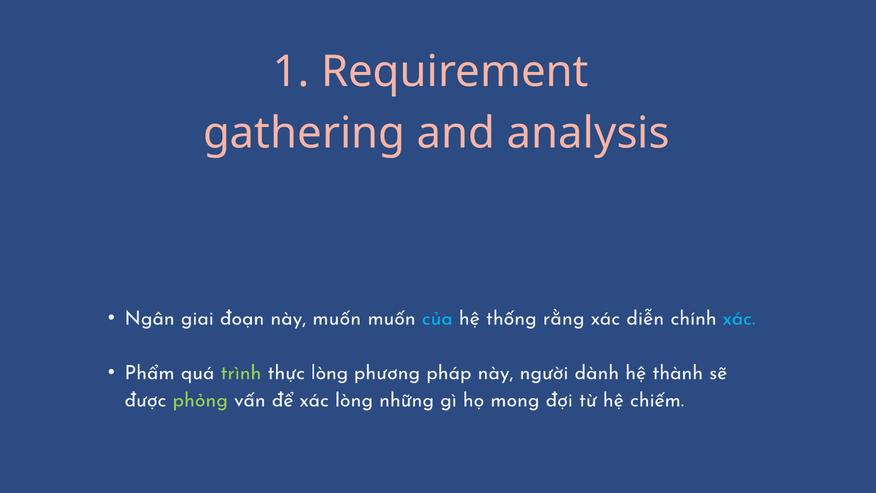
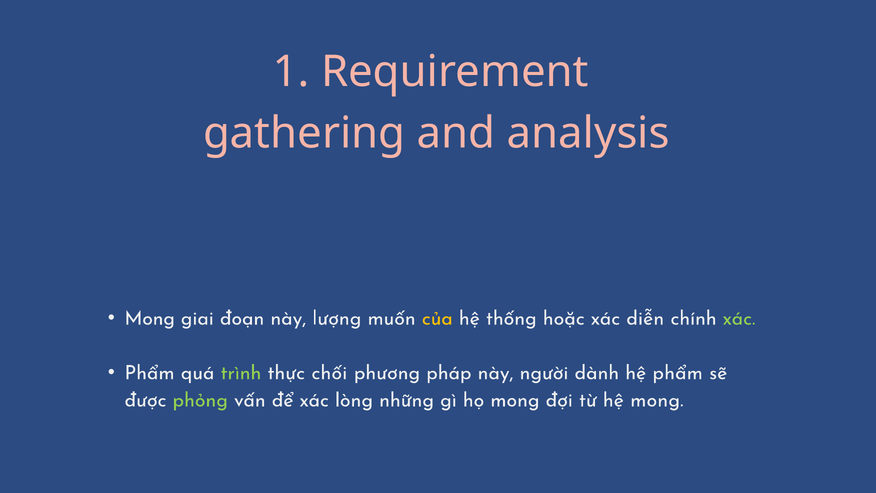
Ngân: Ngân -> Mong (150, 318)
này muốn: muốn -> lượng (337, 318)
của colour: light blue -> yellow (437, 318)
rằng: rằng -> hoặc (564, 318)
xác colour: light blue -> light green (739, 318)
thực lòng: lòng -> chối (329, 373)
hệ thành: thành -> phẩm (678, 373)
hệ chiếm: chiếm -> mong (657, 400)
